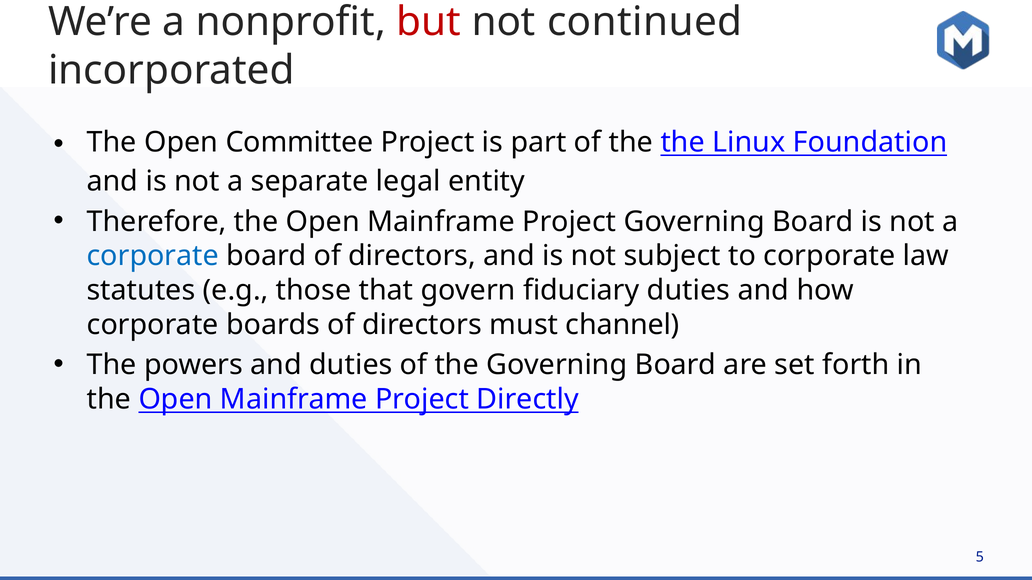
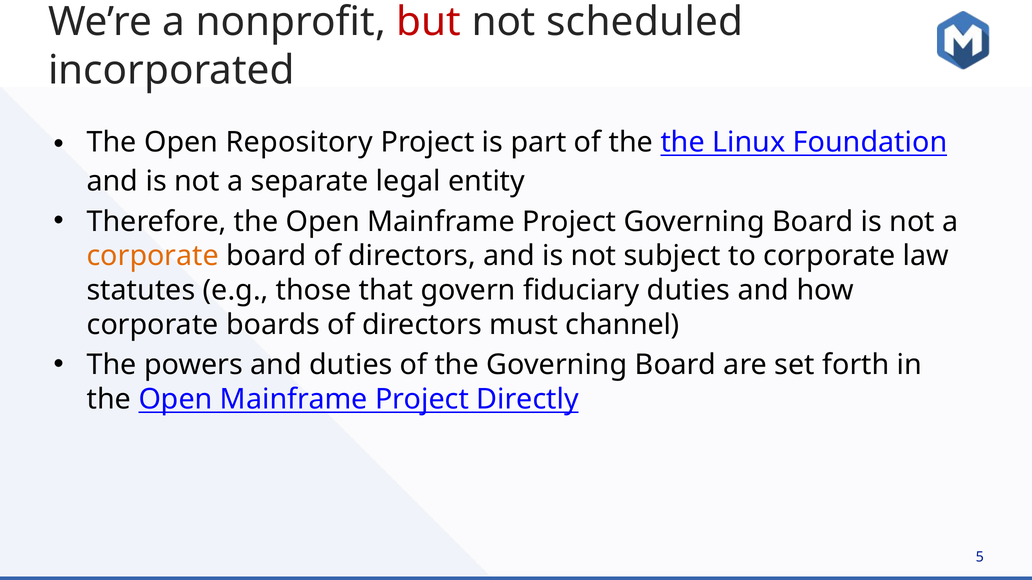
continued: continued -> scheduled (645, 22)
Committee: Committee -> Repository (299, 142)
corporate colour: blue -> orange (153, 256)
